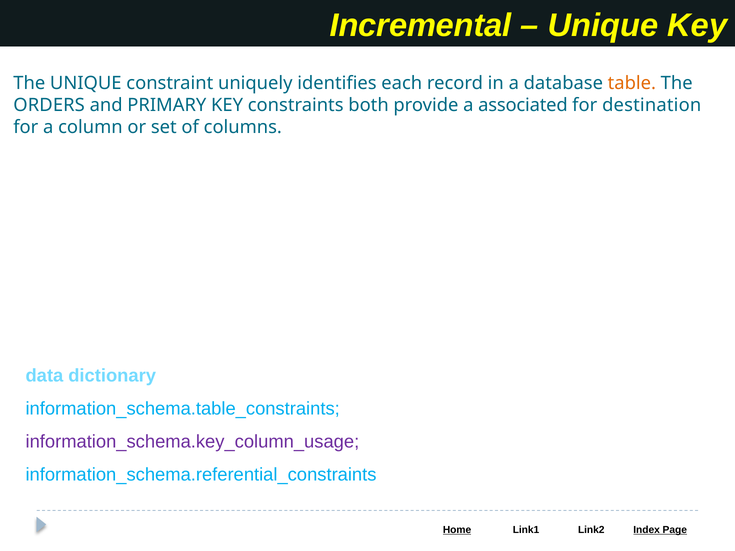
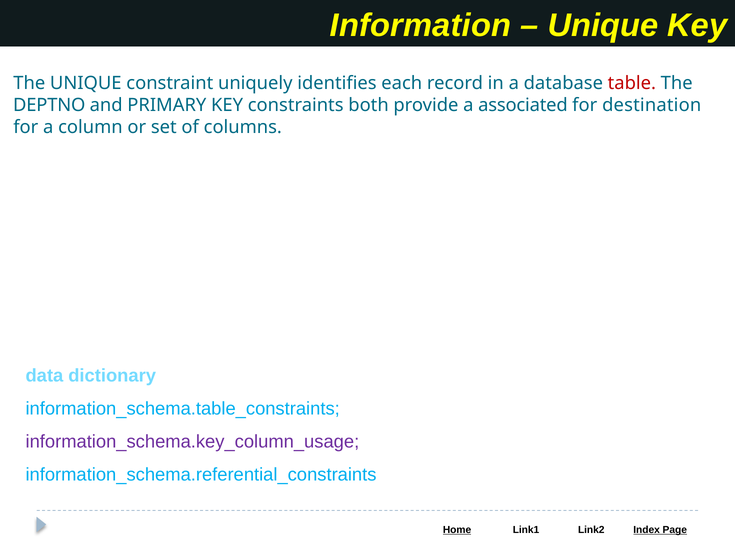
Incremental: Incremental -> Information (420, 26)
table colour: orange -> red (632, 83)
ORDERS: ORDERS -> DEPTNO (49, 105)
